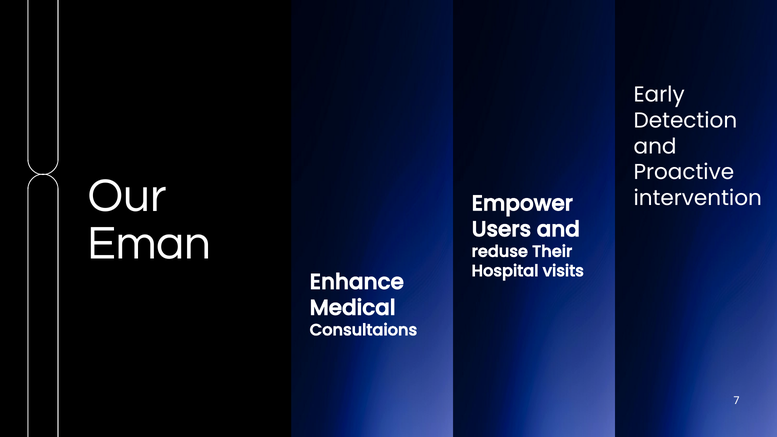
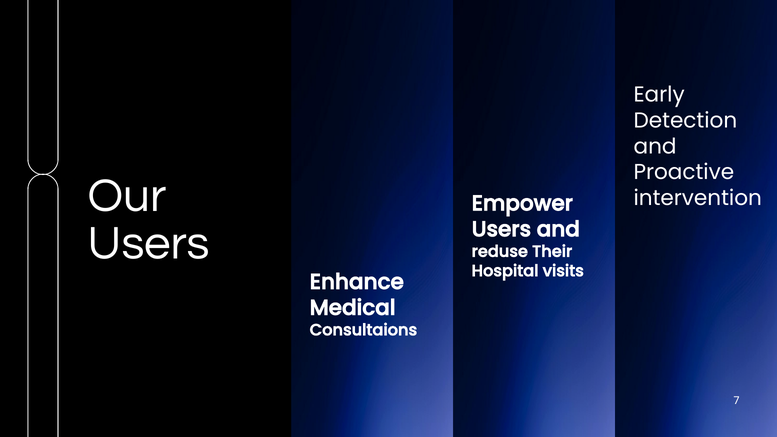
Eman: Eman -> Users (149, 243)
